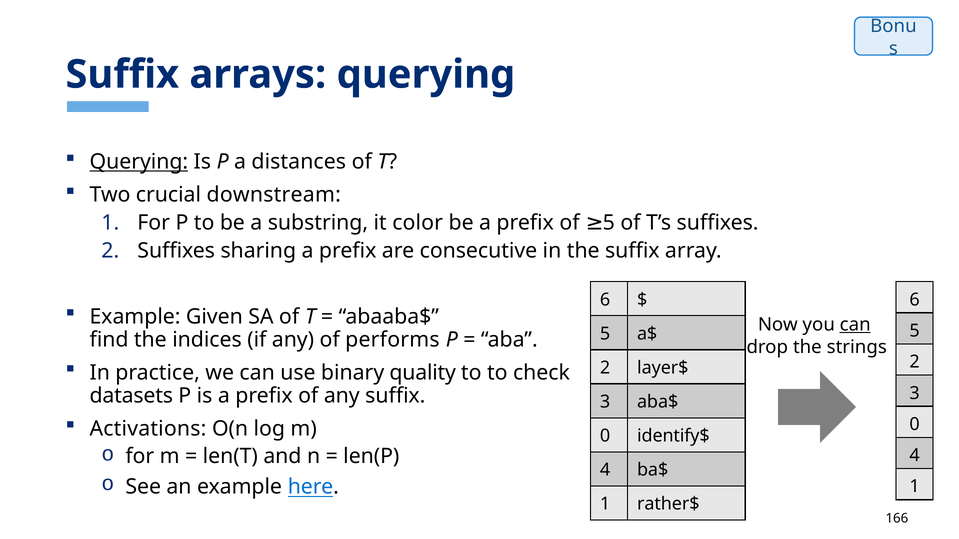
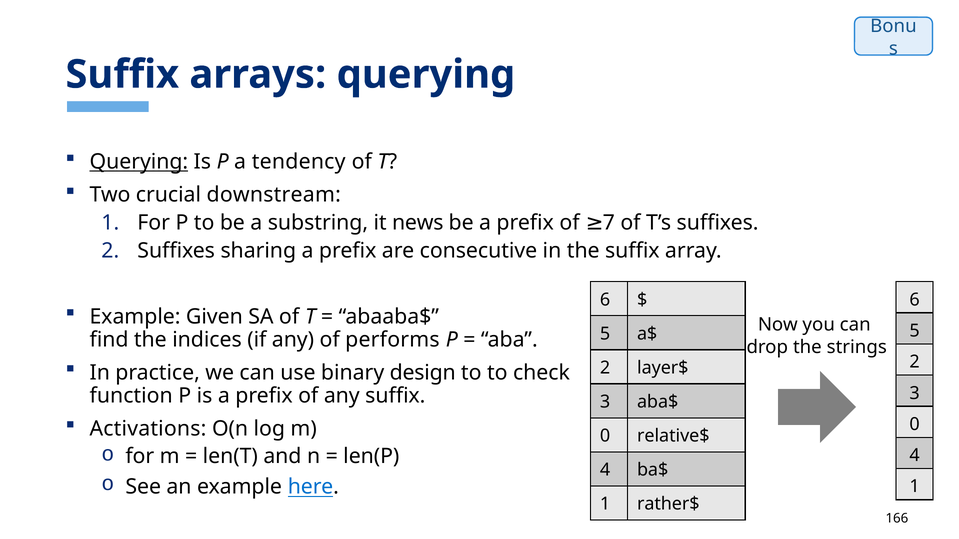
distances: distances -> tendency (299, 162)
color: color -> news (418, 223)
of 5: 5 -> 7 (609, 223)
can underline: present -> none (855, 325)
quality: quality -> design (423, 373)
datasets: datasets -> function (131, 396)
identify$: identify$ -> relative$ (673, 436)
